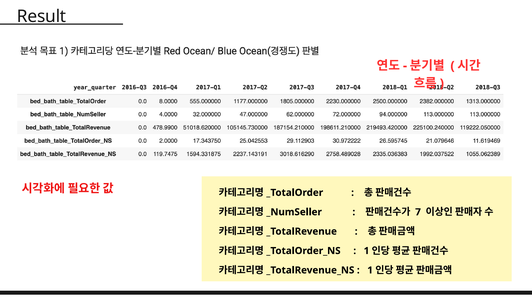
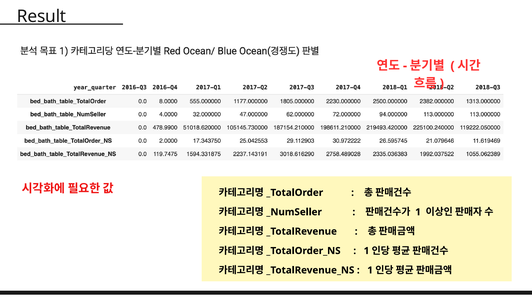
7: 7 -> 1 (418, 212)
